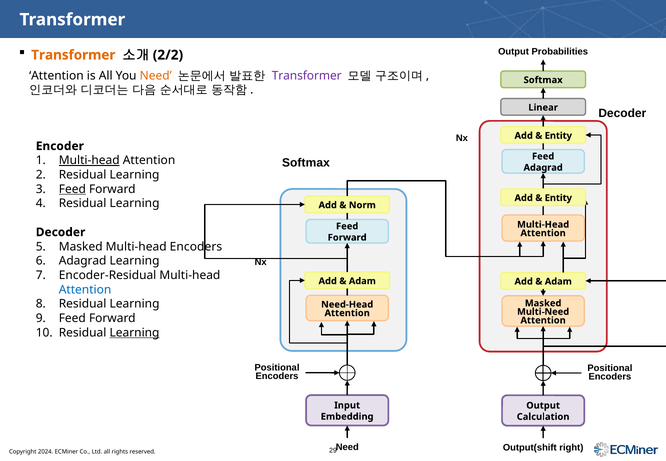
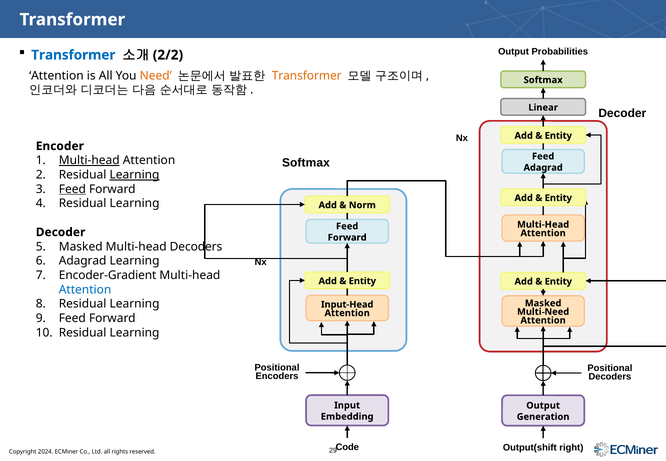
Transformer colour: orange -> blue (73, 55)
Transformer colour: purple -> orange (307, 76)
Learning underline: none -> present (135, 175)
Multi-head Encoders: Encoders -> Decoders (196, 247)
Encoder-Residual: Encoder-Residual -> Encoder-Gradient (108, 275)
Adam: Adam -> Entity (362, 281)
Adam: Adam -> Entity (558, 282)
Need-Head: Need-Head -> Input-Head (347, 305)
Learning underline: present -> none (135, 333)
Encoders: Encoders -> Decoders (610, 377)
Calculation: Calculation -> Generation (543, 417)
Need: Need -> Code (347, 447)
